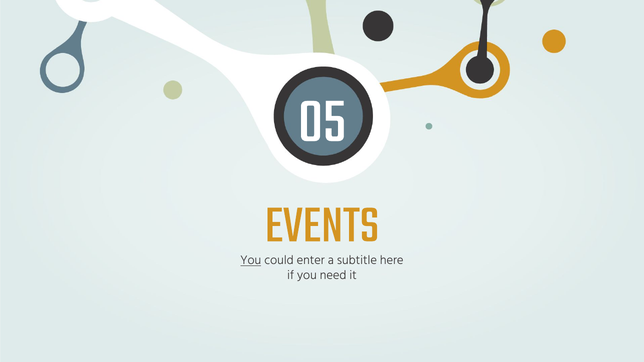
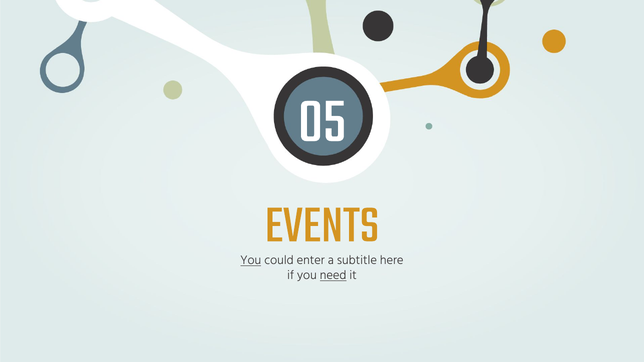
need underline: none -> present (333, 276)
